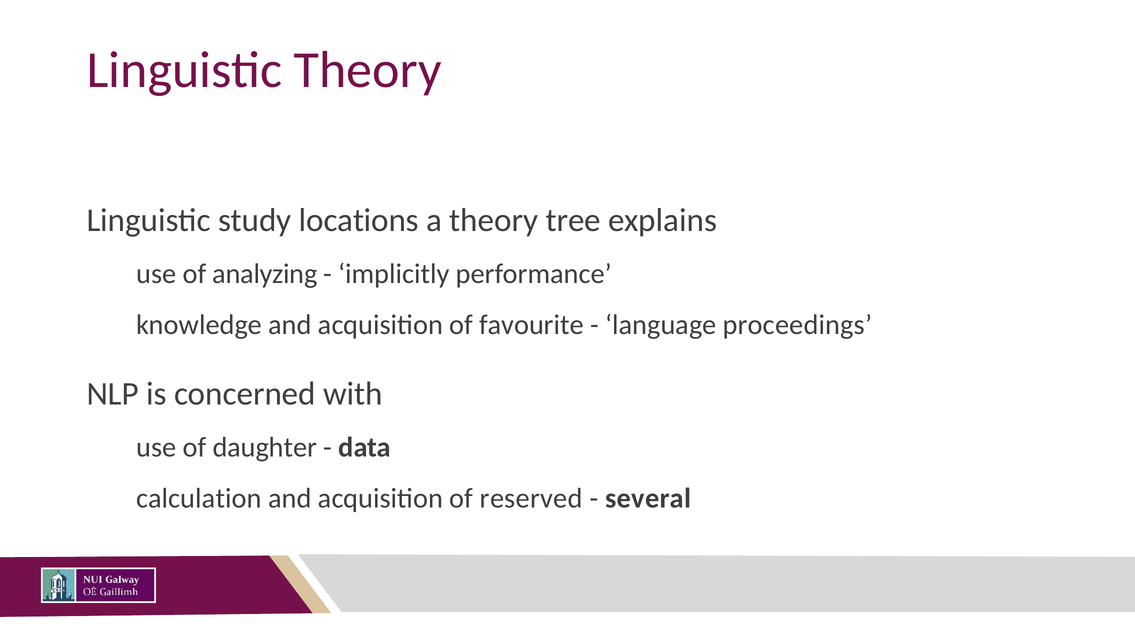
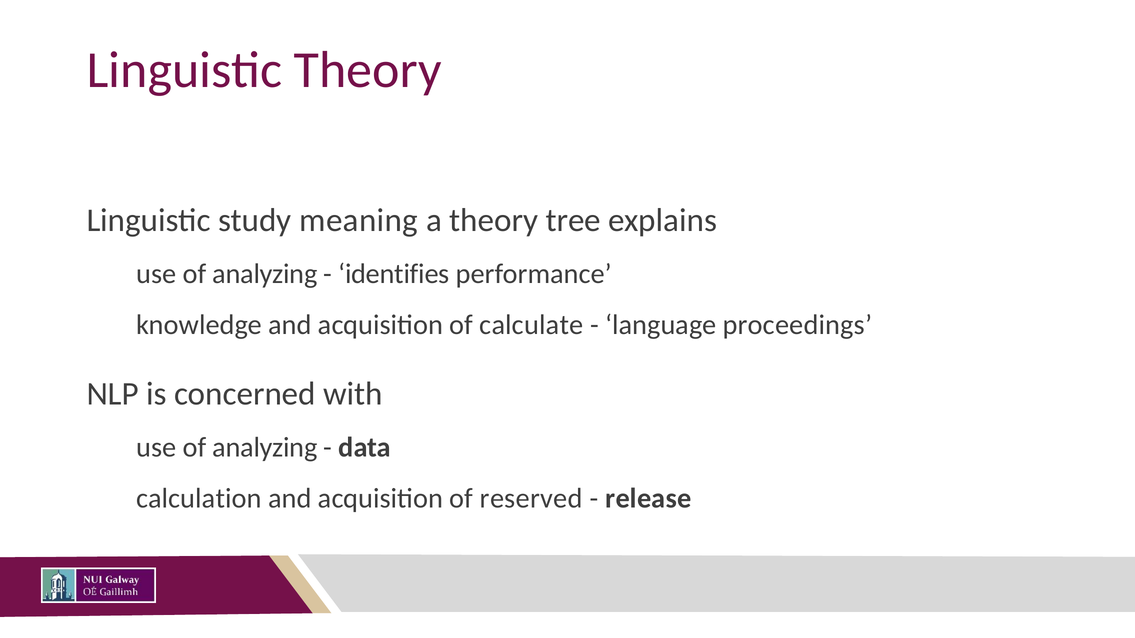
locations: locations -> meaning (359, 221)
implicitly: implicitly -> identifies (394, 274)
favourite: favourite -> calculate (531, 325)
daughter: daughter -> analyzing (265, 448)
several: several -> release (648, 499)
